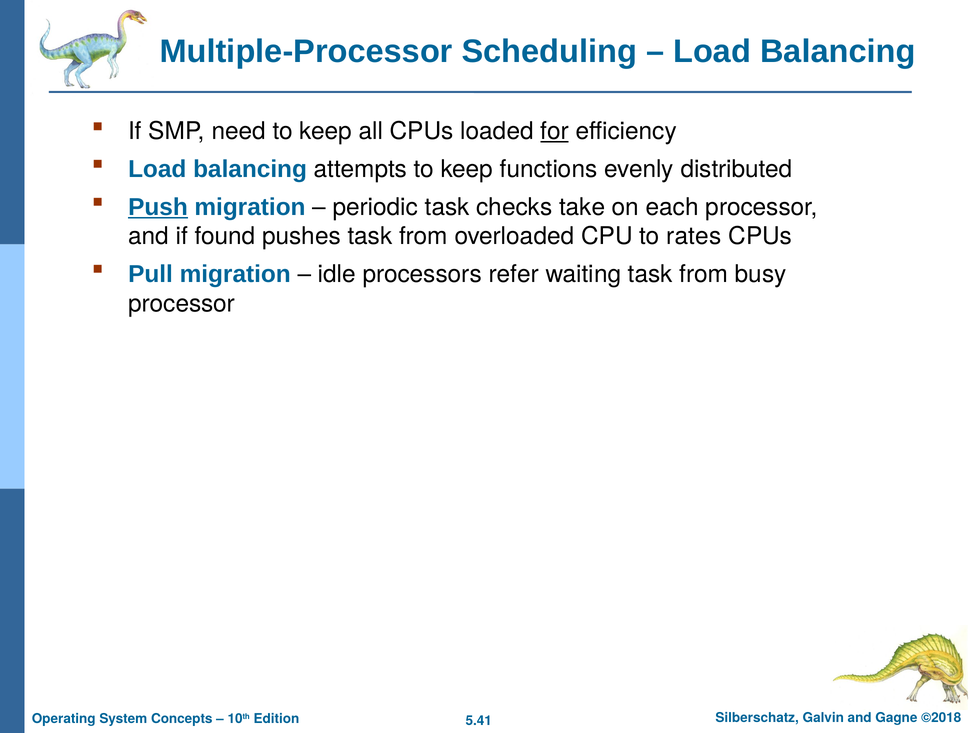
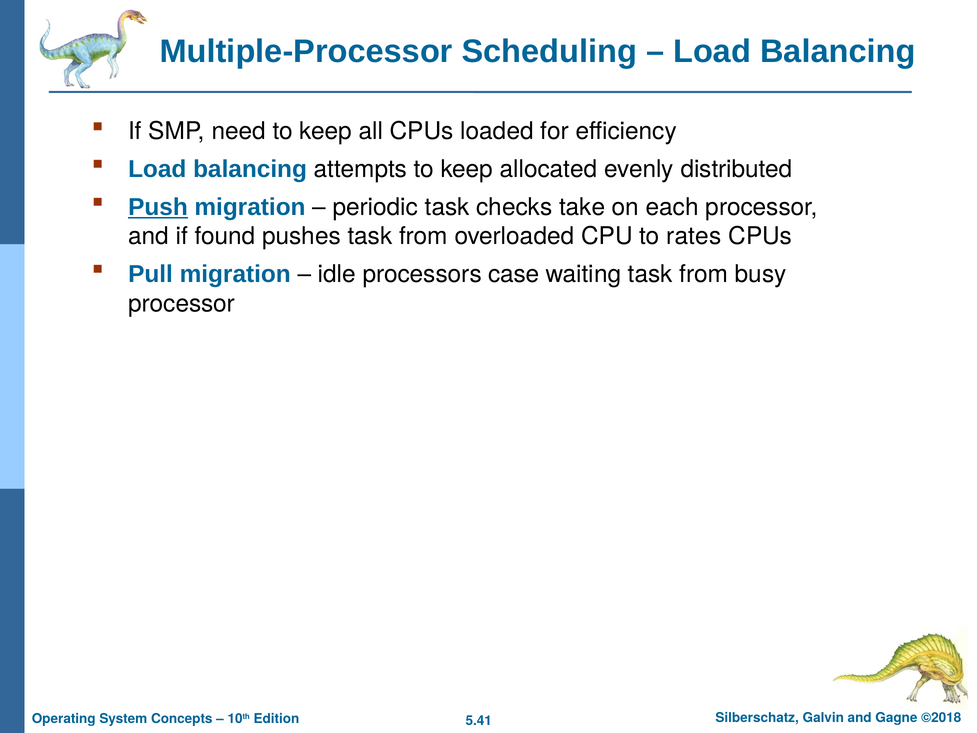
for underline: present -> none (555, 131)
functions: functions -> allocated (549, 169)
refer: refer -> case (514, 274)
